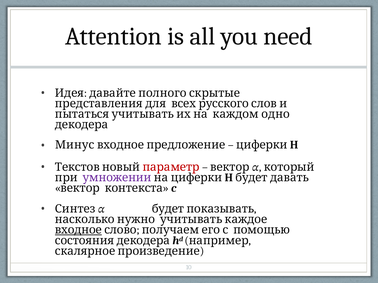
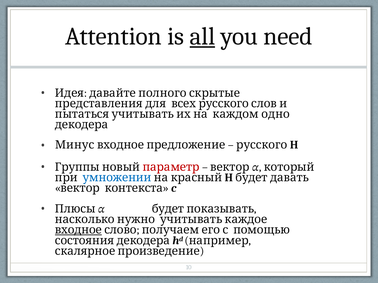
all underline: none -> present (202, 36)
циферки: циферки -> русского (262, 145)
Текстов: Текстов -> Группы (77, 167)
умножении colour: purple -> blue (117, 178)
на циферки: циферки -> красный (196, 178)
Синтез: Синтез -> Плюсы (75, 209)
